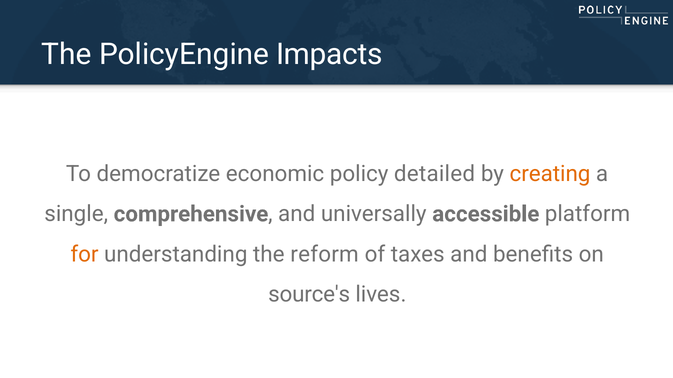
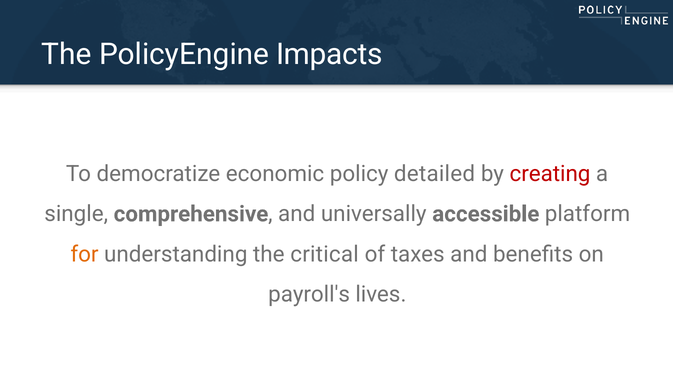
creating colour: orange -> red (550, 174)
reform: reform -> critical (325, 255)
source's: source's -> payroll's (309, 295)
